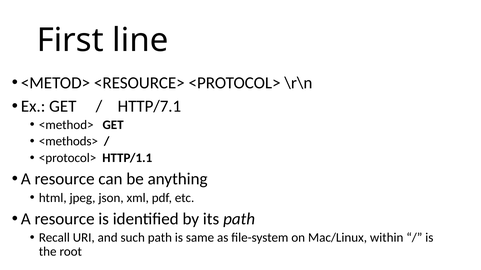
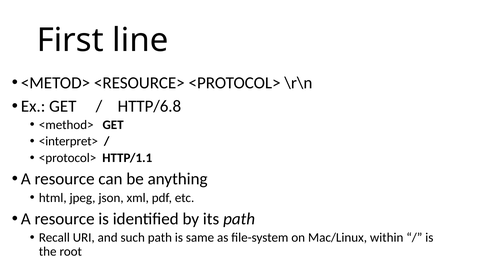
HTTP/7.1: HTTP/7.1 -> HTTP/6.8 (149, 106)
<methods>: <methods> -> <interpret> (68, 142)
